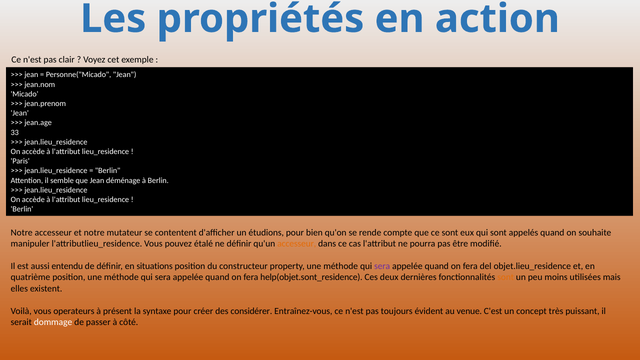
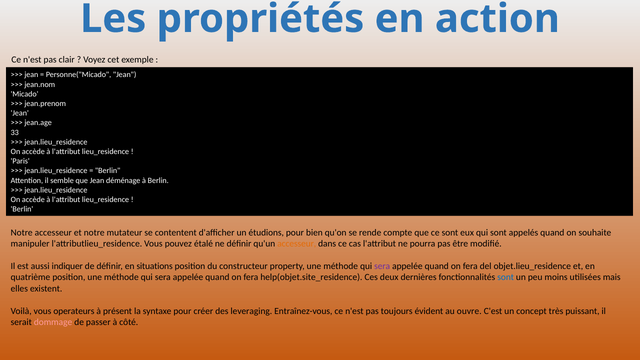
entendu: entendu -> indiquer (67, 266)
help(objet.sont_residence: help(objet.sont_residence -> help(objet.site_residence (311, 277)
sont colour: orange -> blue (506, 277)
considérer: considérer -> leveraging (251, 311)
venue: venue -> ouvre (469, 311)
dommage colour: white -> pink (53, 322)
